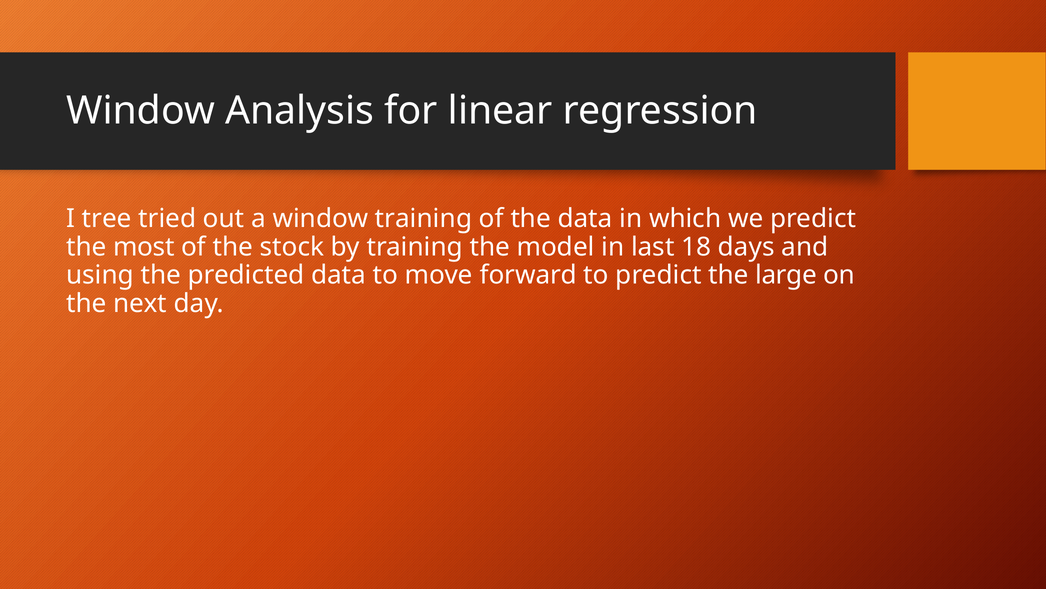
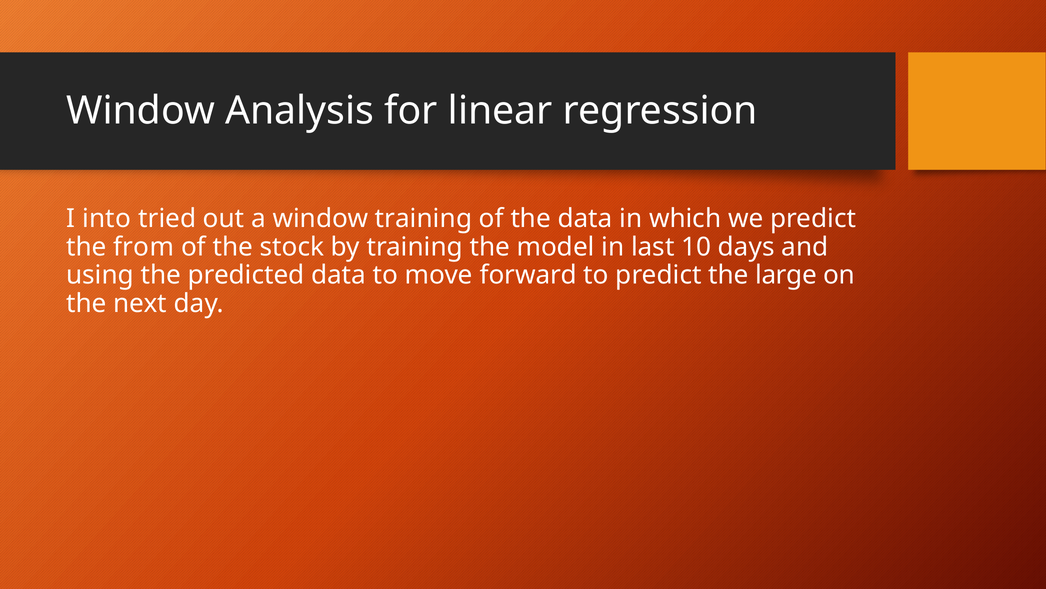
tree: tree -> into (107, 218)
most: most -> from (144, 247)
18: 18 -> 10 (696, 247)
